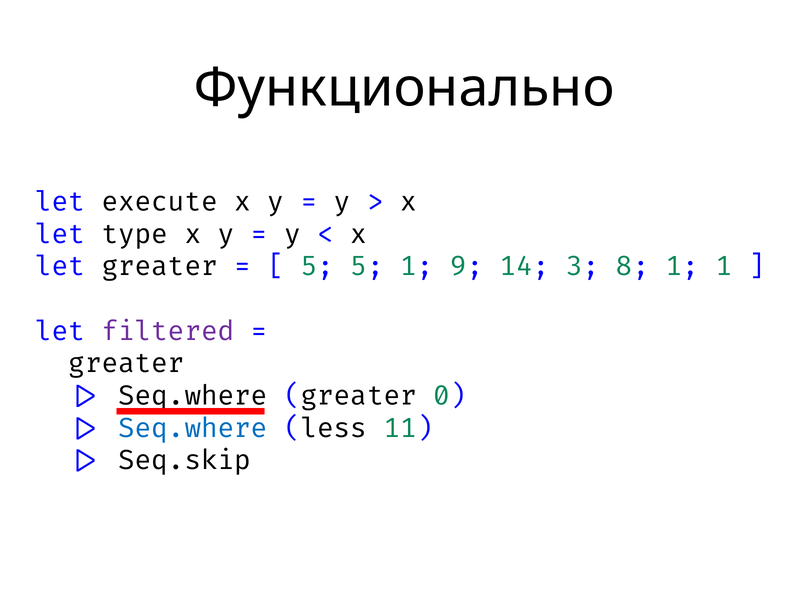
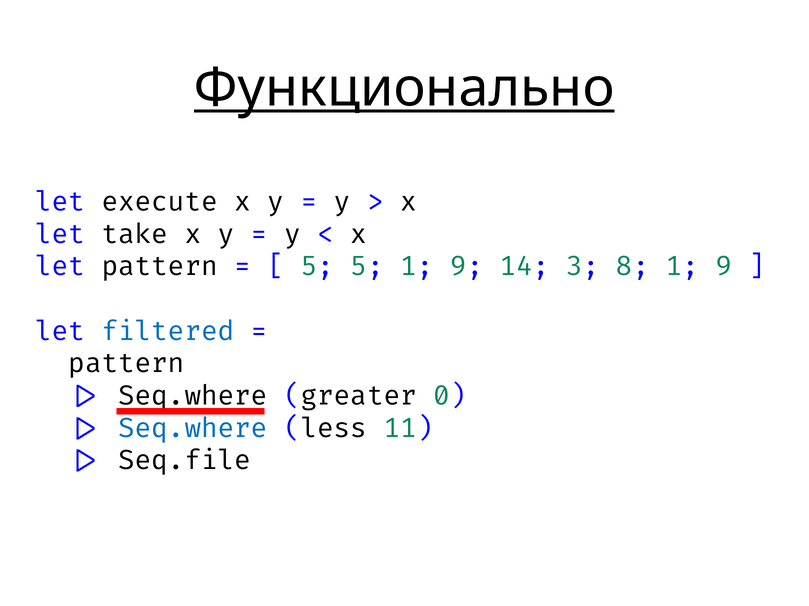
Функционально underline: none -> present (404, 88)
type: type -> take (135, 234)
let greater: greater -> pattern (160, 267)
8 1 1: 1 -> 9 (724, 267)
filtered colour: purple -> blue (168, 332)
greater: greater -> pattern (127, 364)
Seq.skip: Seq.skip -> Seq.file (185, 461)
